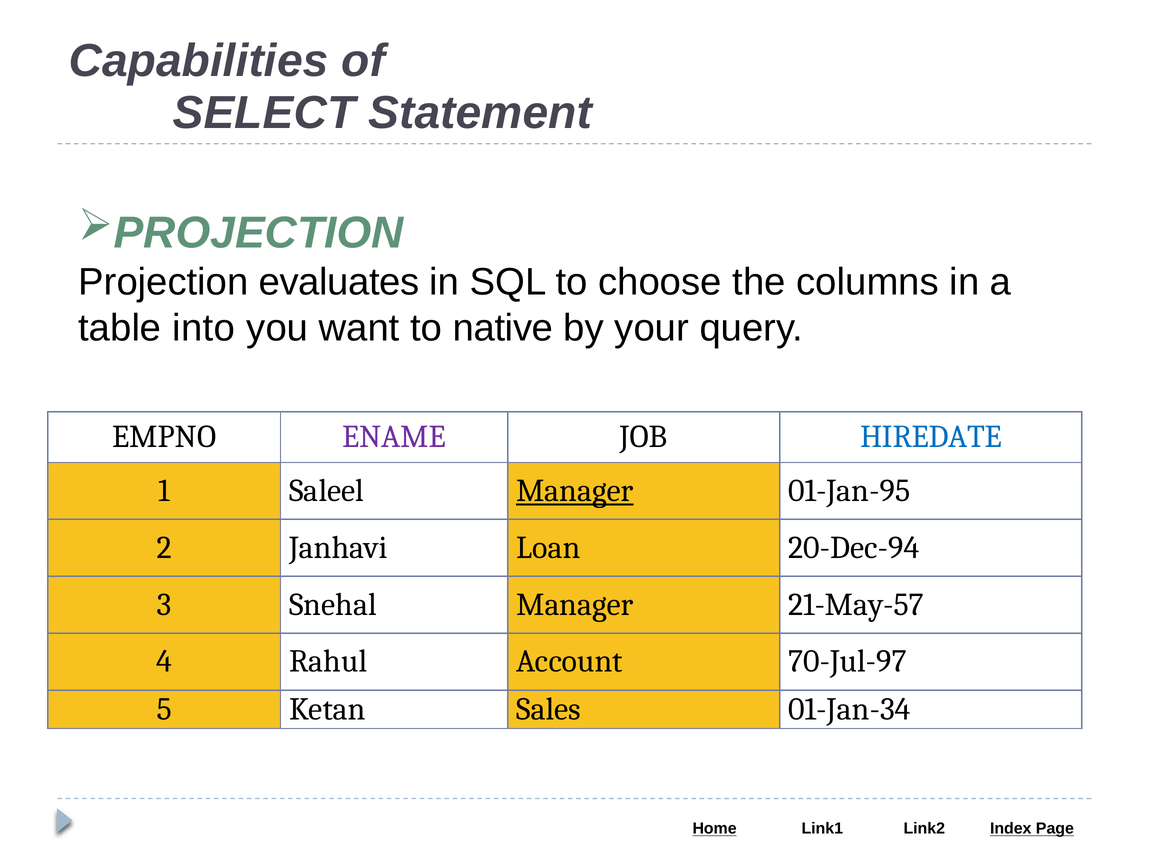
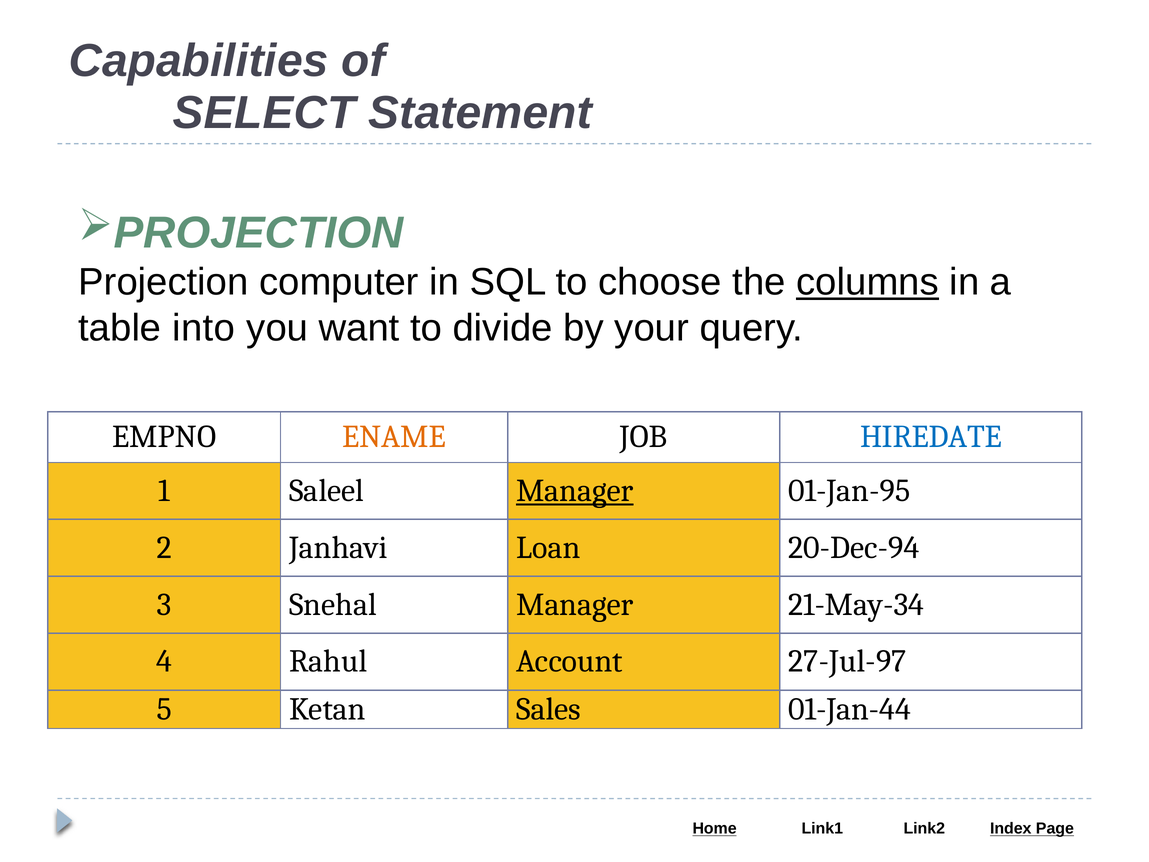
evaluates: evaluates -> computer (339, 282)
columns underline: none -> present (868, 282)
native: native -> divide (503, 328)
ENAME colour: purple -> orange (394, 437)
21-May-57: 21-May-57 -> 21-May-34 (856, 604)
70-Jul-97: 70-Jul-97 -> 27-Jul-97 (847, 661)
01-Jan-34: 01-Jan-34 -> 01-Jan-44 (850, 709)
